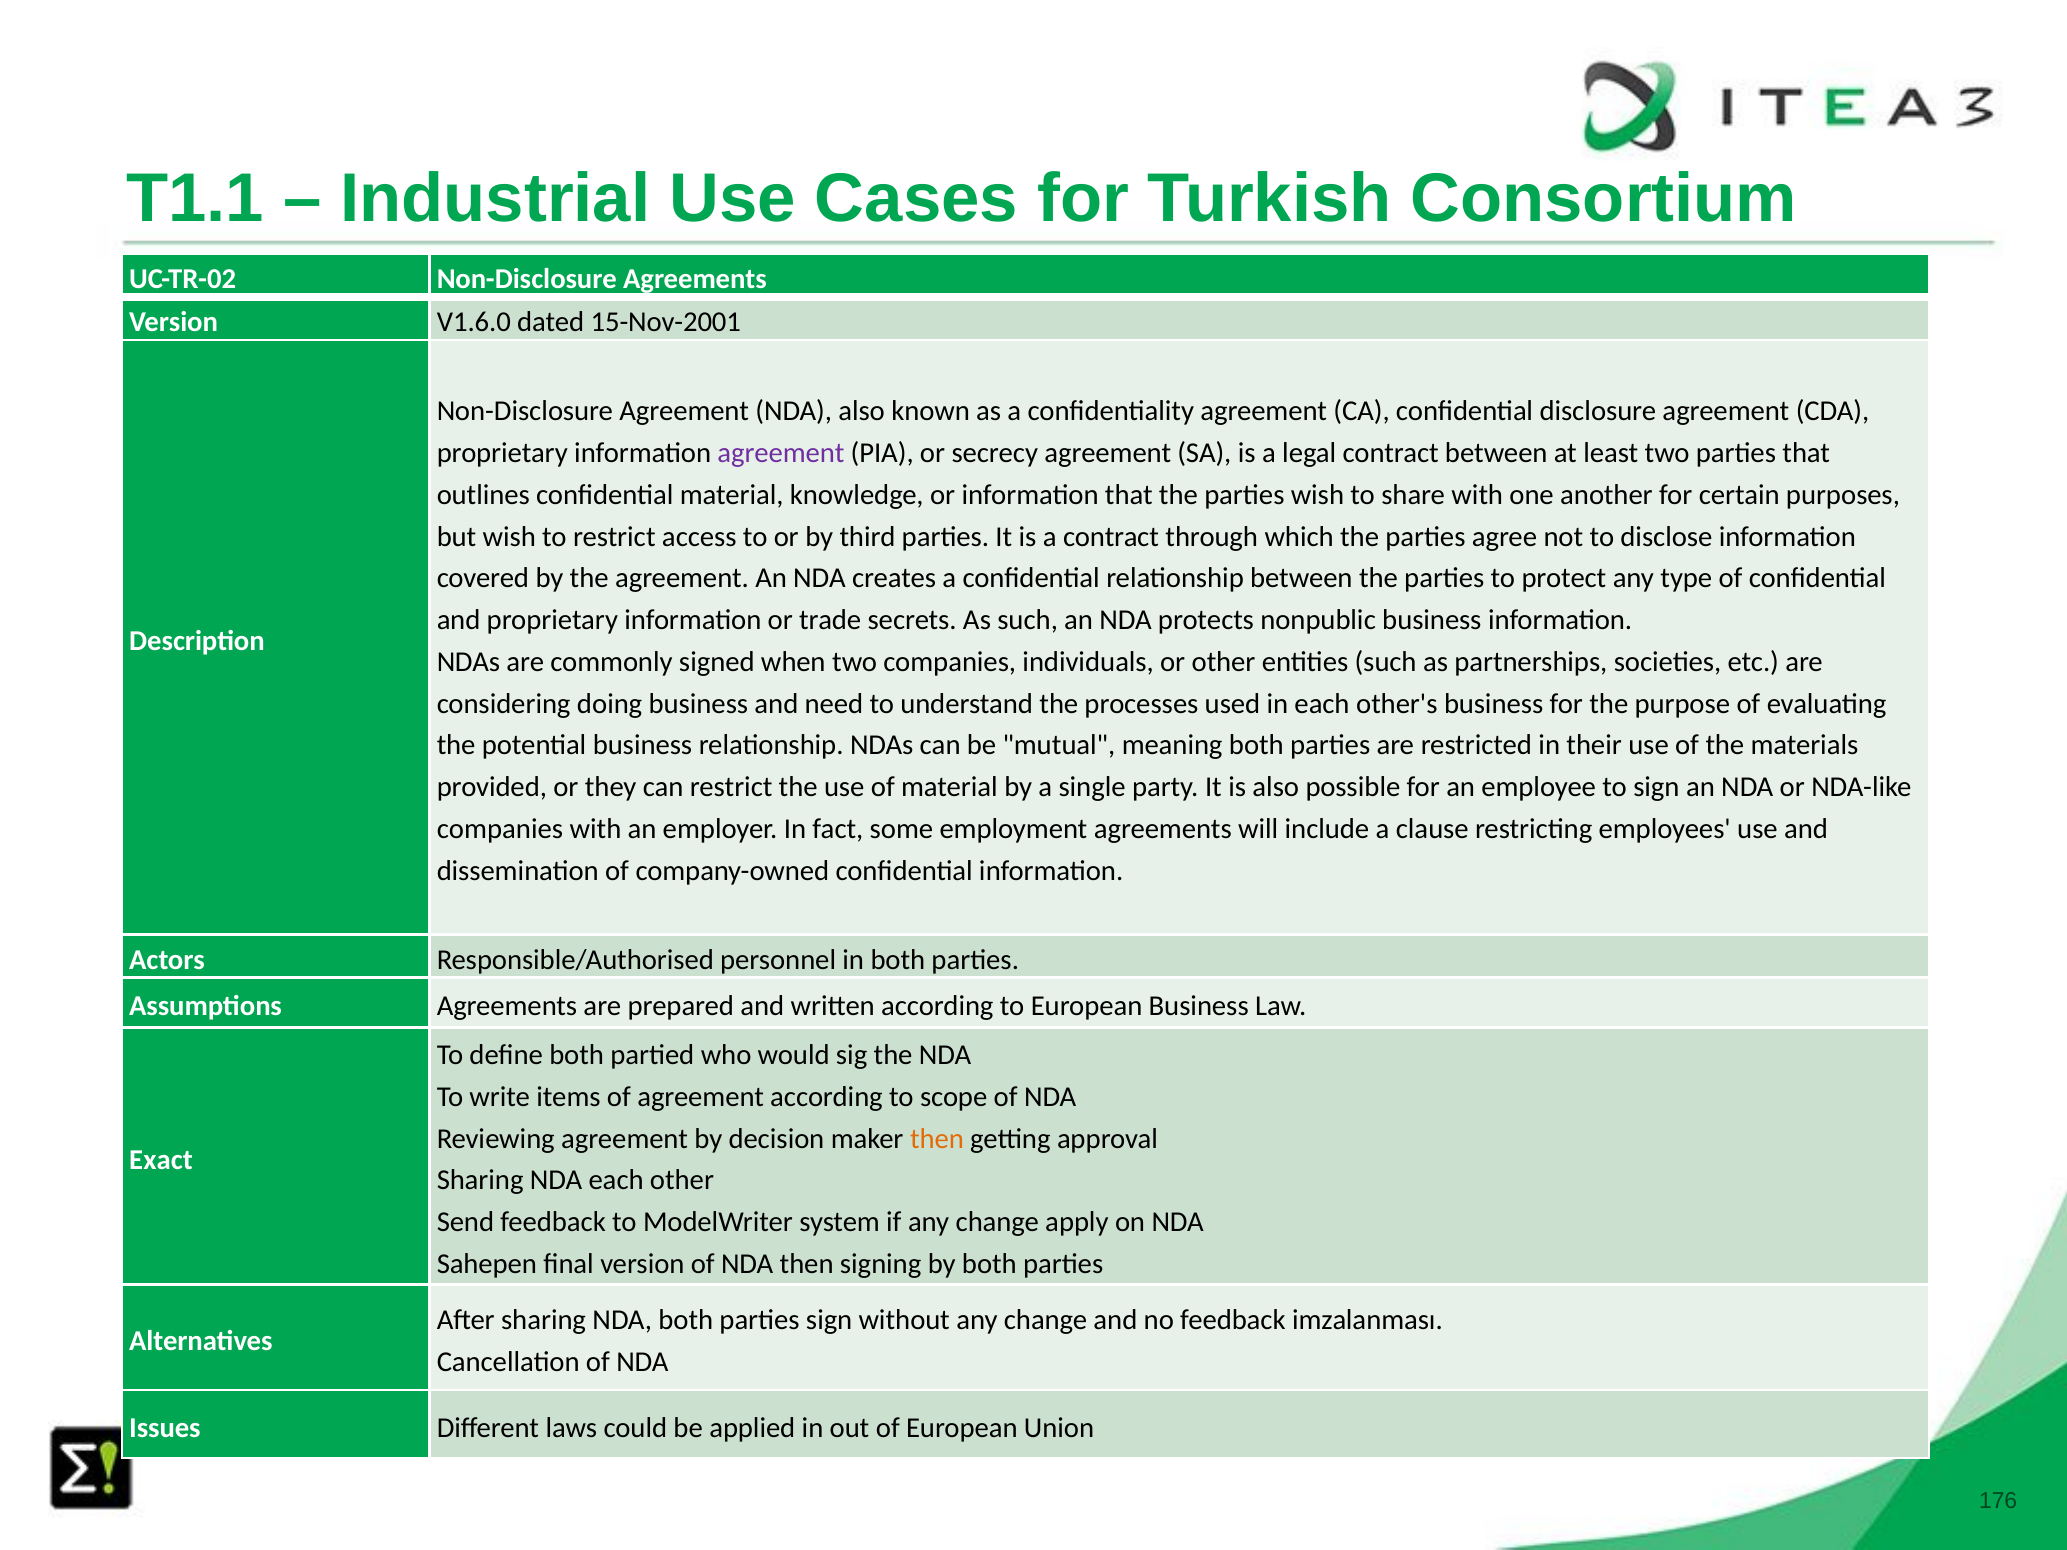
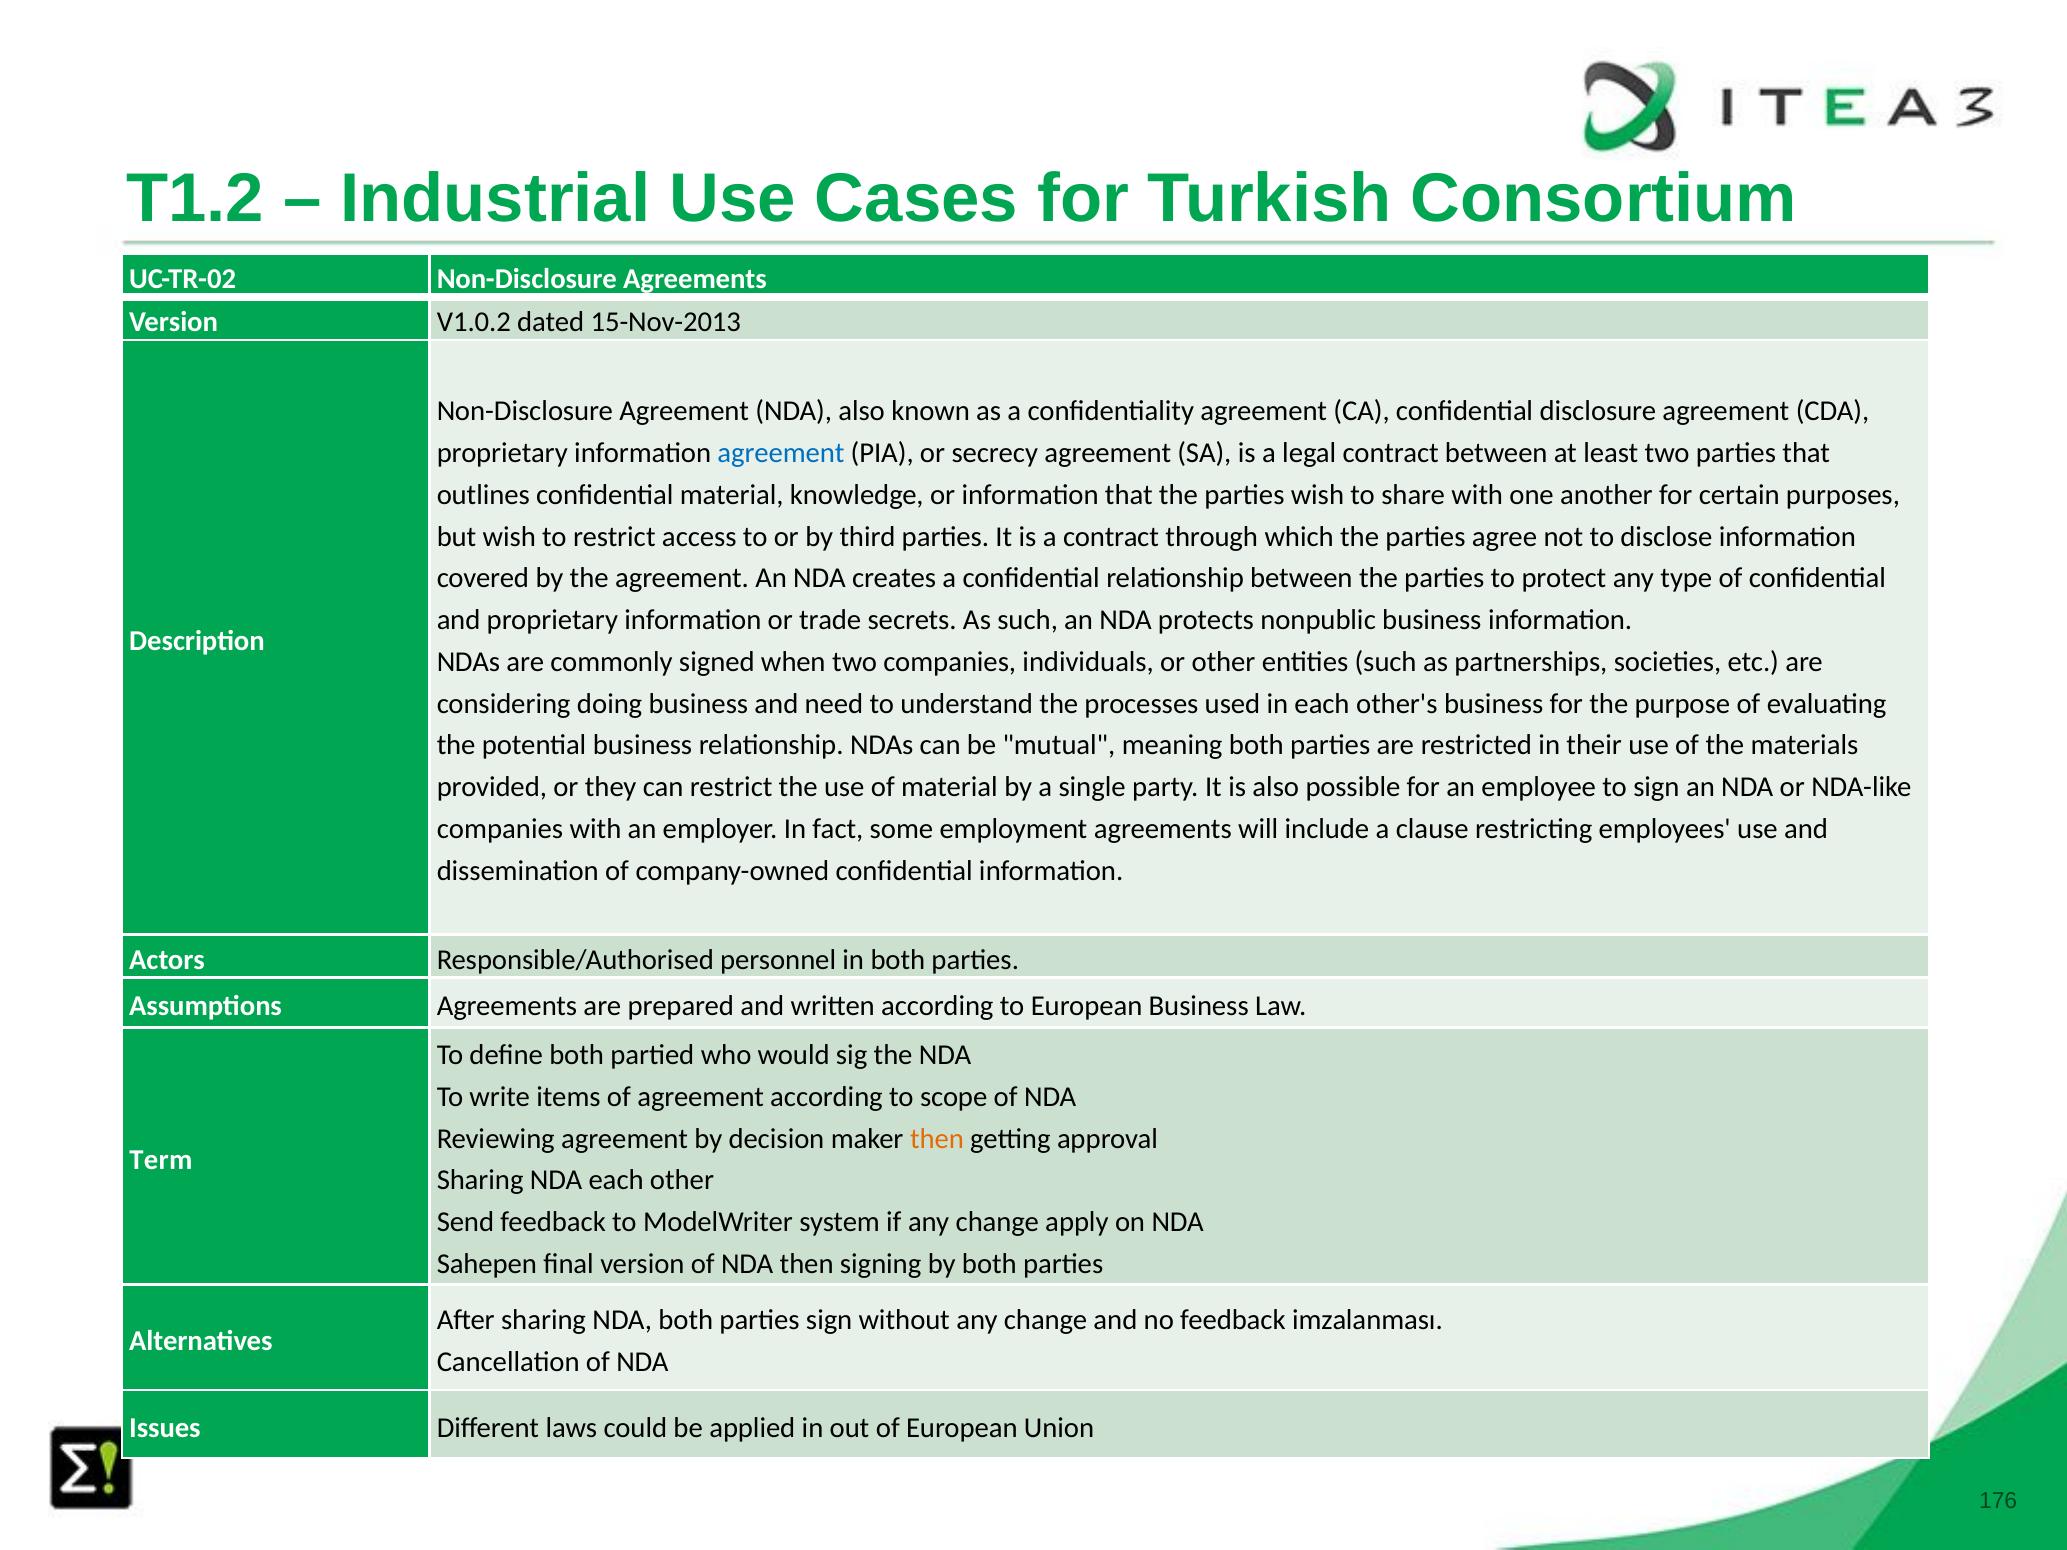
T1.1: T1.1 -> T1.2 (195, 199)
V1.6.0: V1.6.0 -> V1.0.2 (474, 322)
15-Nov-2001: 15-Nov-2001 -> 15-Nov-2013 (666, 322)
agreement colour: purple -> blue (781, 453)
Exact: Exact -> Term (161, 1160)
